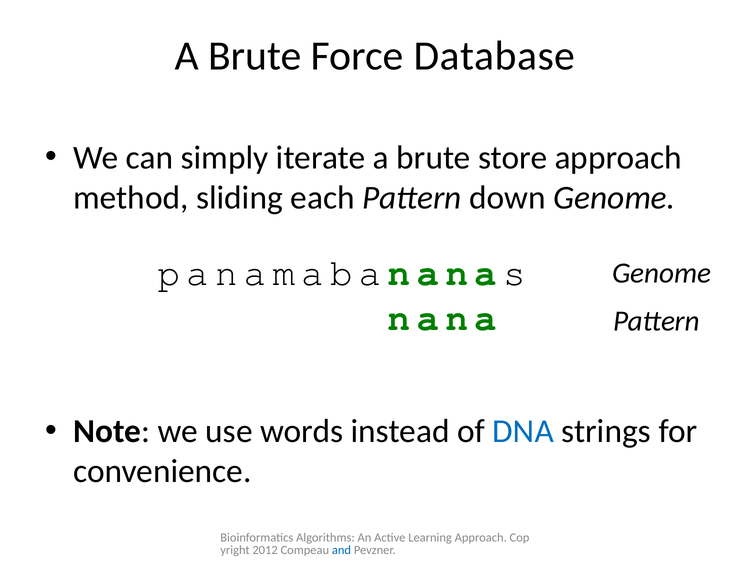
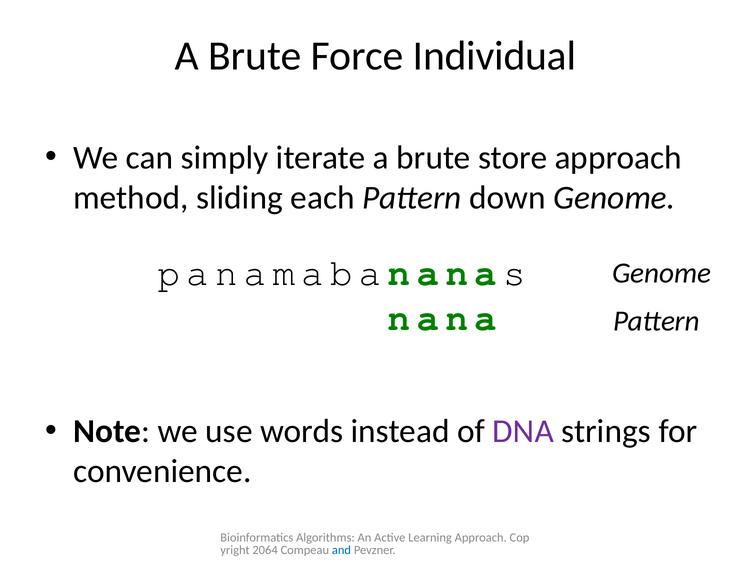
Database: Database -> Individual (495, 56)
DNA colour: blue -> purple (523, 432)
2012: 2012 -> 2064 (265, 550)
